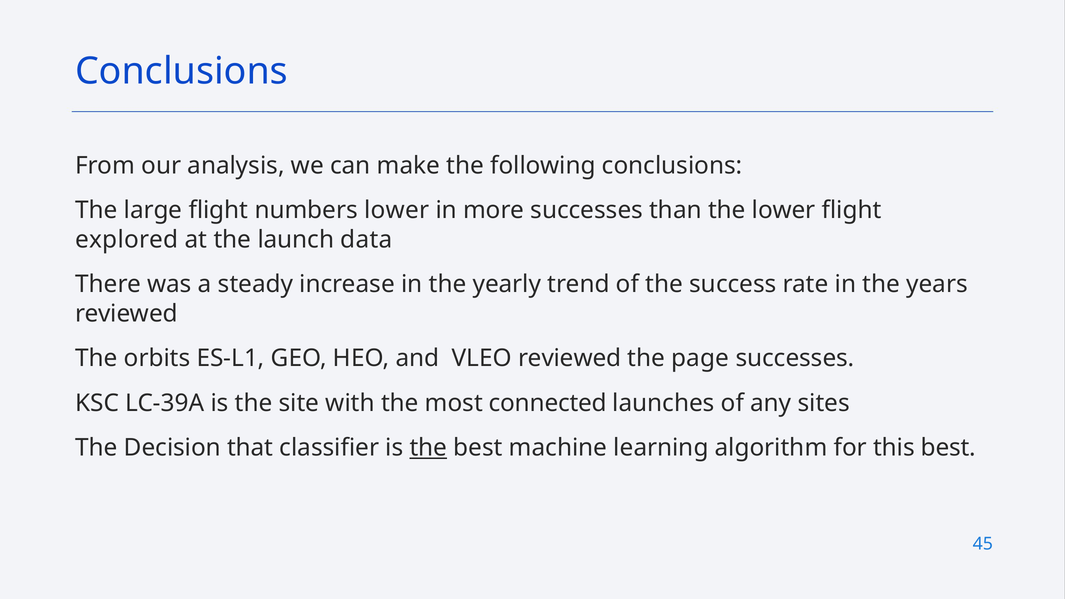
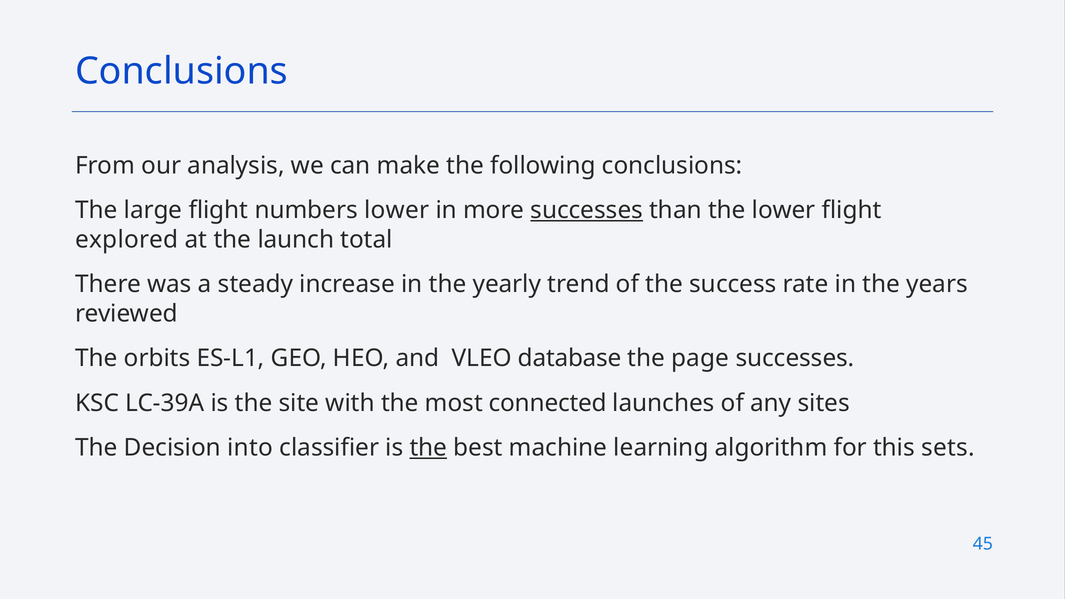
successes underline: none -> present (587, 210)
data: data -> total (367, 239)
VLEO reviewed: reviewed -> database (570, 358)
that: that -> into (250, 448)
this best: best -> sets (948, 448)
